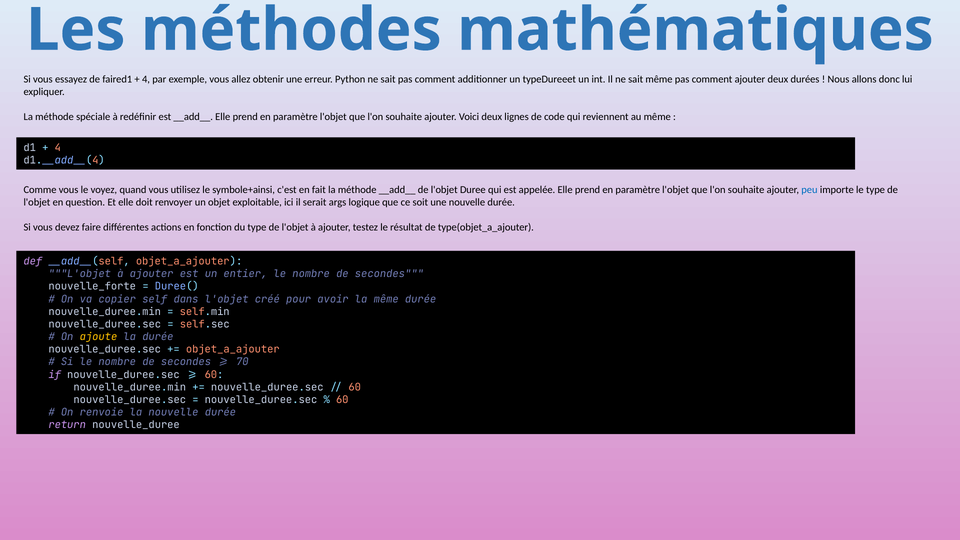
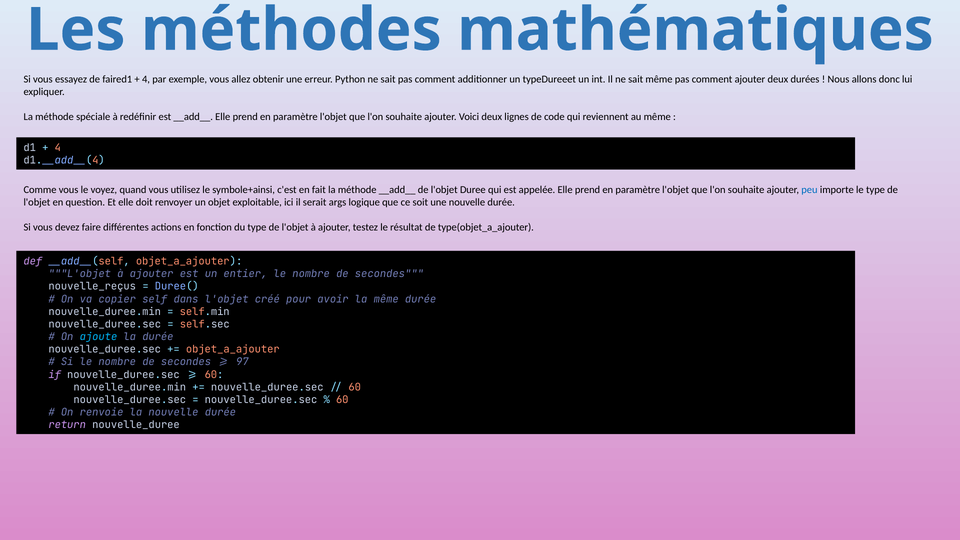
nouvelle_forte: nouvelle_forte -> nouvelle_reçus (92, 287)
ajoute colour: yellow -> light blue (99, 337)
70: 70 -> 97 (242, 362)
